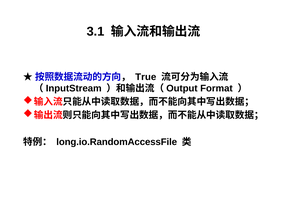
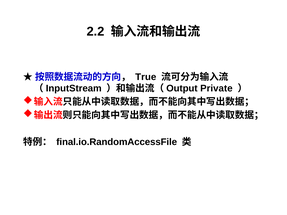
3.1: 3.1 -> 2.2 (95, 32)
Format: Format -> Private (216, 89)
long.io.RandomAccessFile: long.io.RandomAccessFile -> final.io.RandomAccessFile (117, 142)
